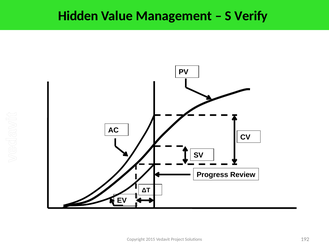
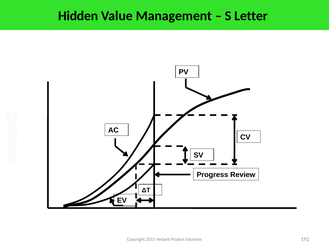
Verify: Verify -> Letter (251, 16)
